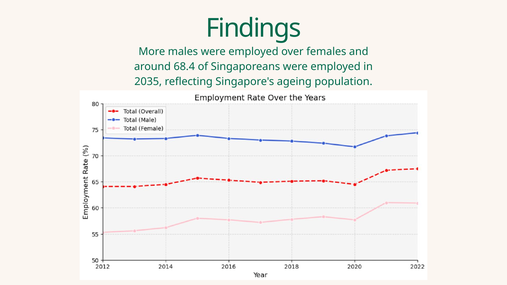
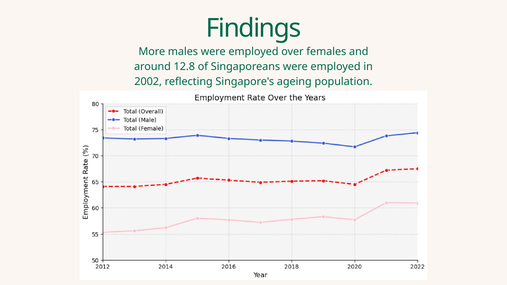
68.4: 68.4 -> 12.8 (184, 67)
2035: 2035 -> 2002 (148, 82)
